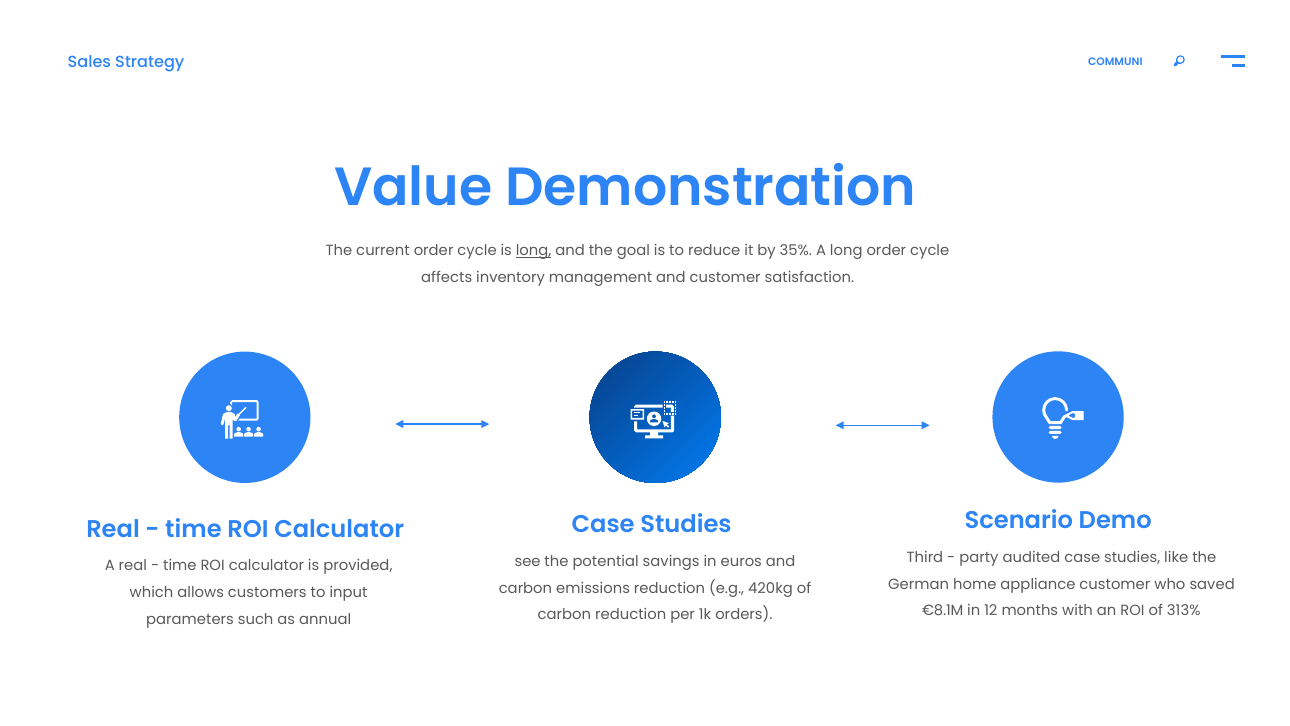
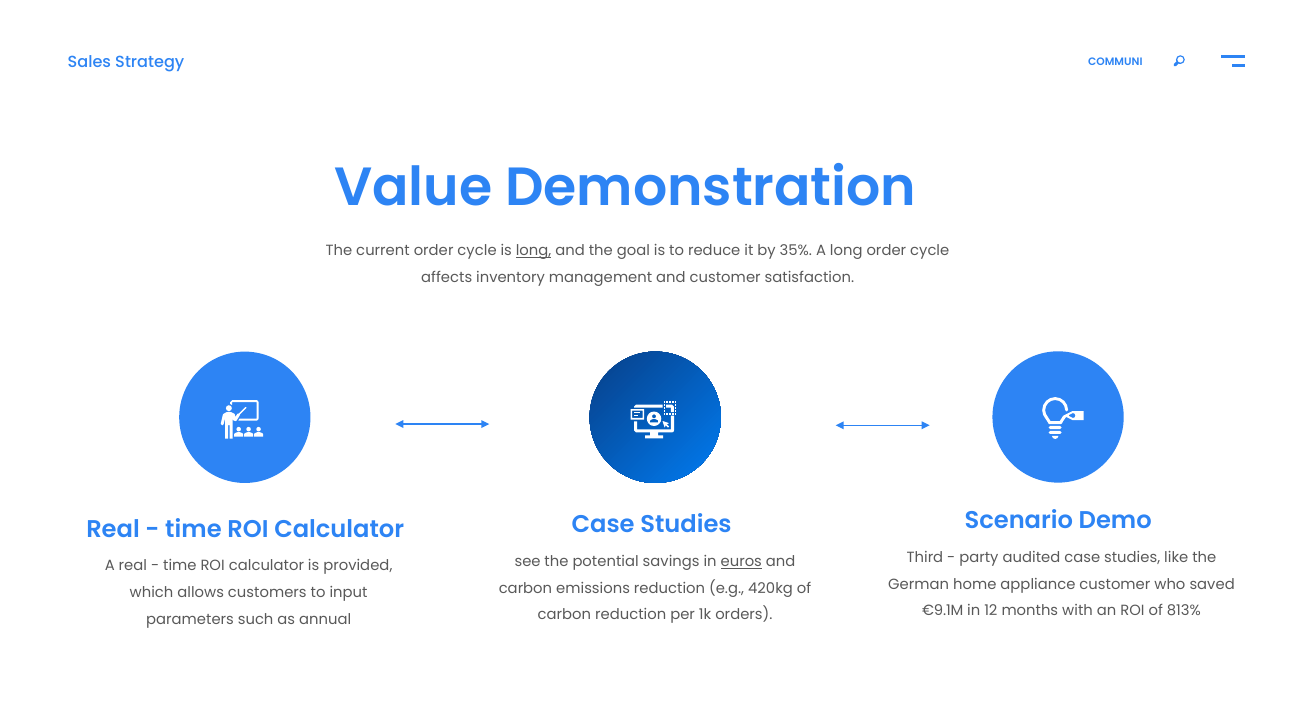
euros underline: none -> present (741, 561)
€8.1M: €8.1M -> €9.1M (943, 611)
313%: 313% -> 813% (1184, 611)
